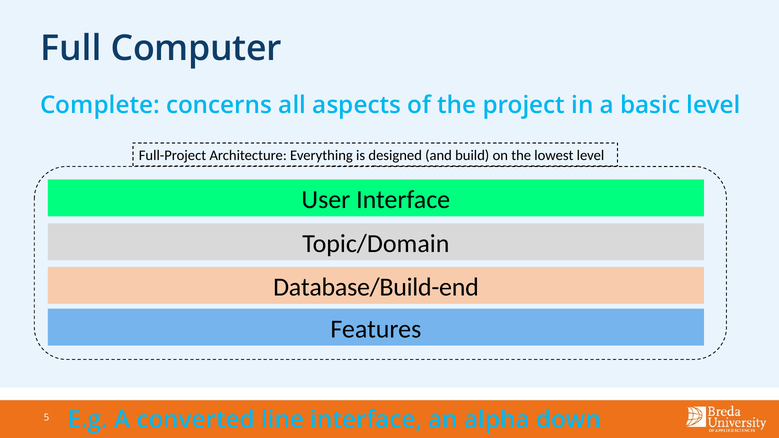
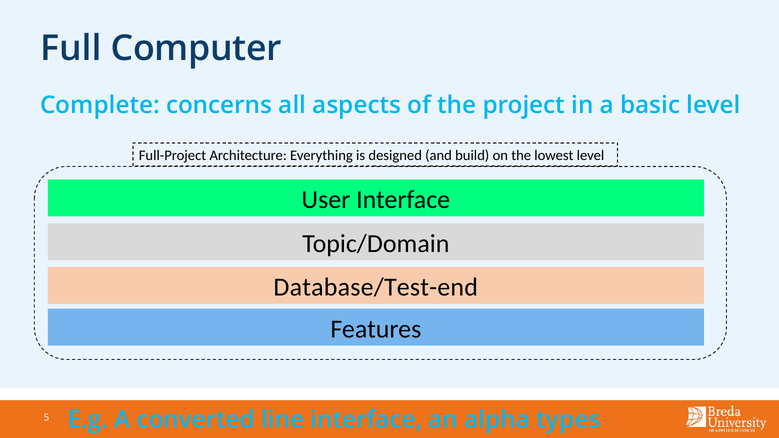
Database/Build-end: Database/Build-end -> Database/Test-end (376, 287)
down: down -> types (568, 420)
